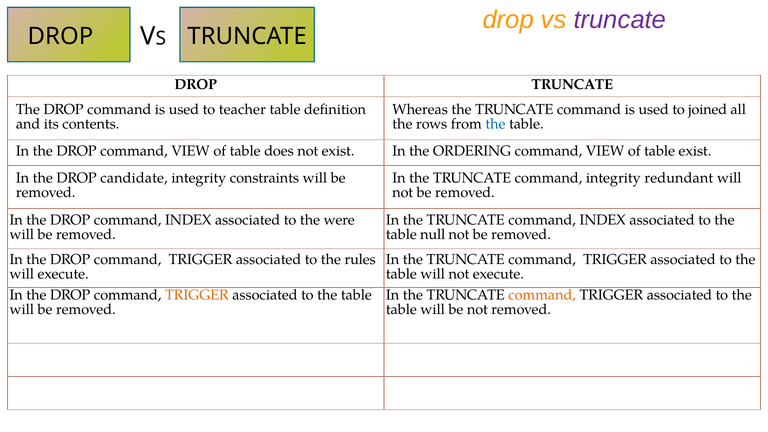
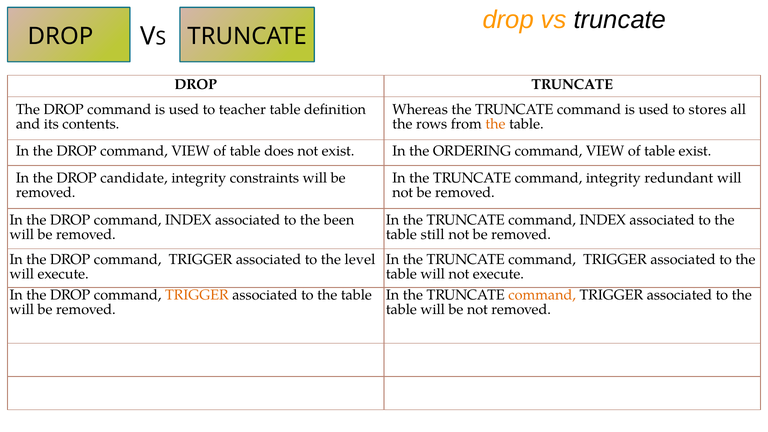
truncate colour: purple -> black (620, 20)
joined: joined -> stores (708, 109)
the colour: blue -> orange (495, 124)
were: were -> been (339, 220)
null: null -> still (433, 234)
rules: rules -> level (360, 259)
